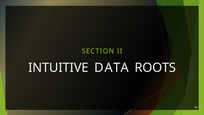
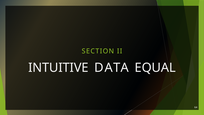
ROOTS: ROOTS -> EQUAL (155, 68)
